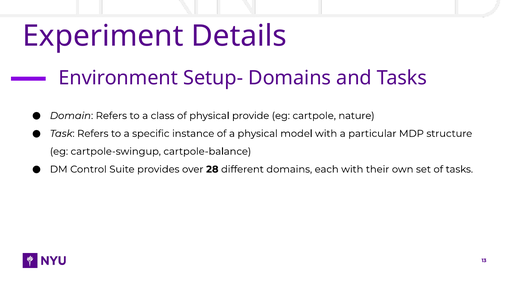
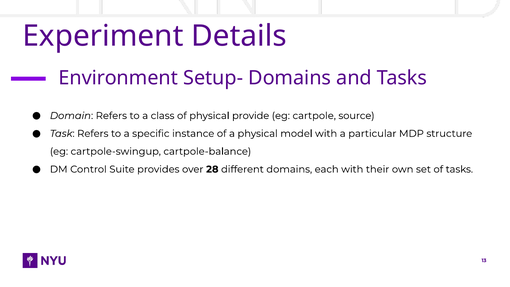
nature: nature -> source (356, 116)
